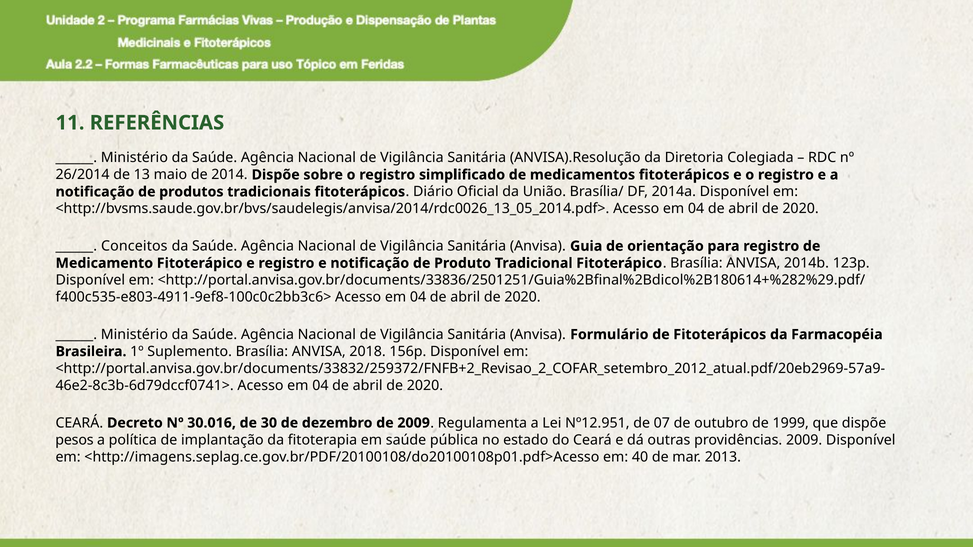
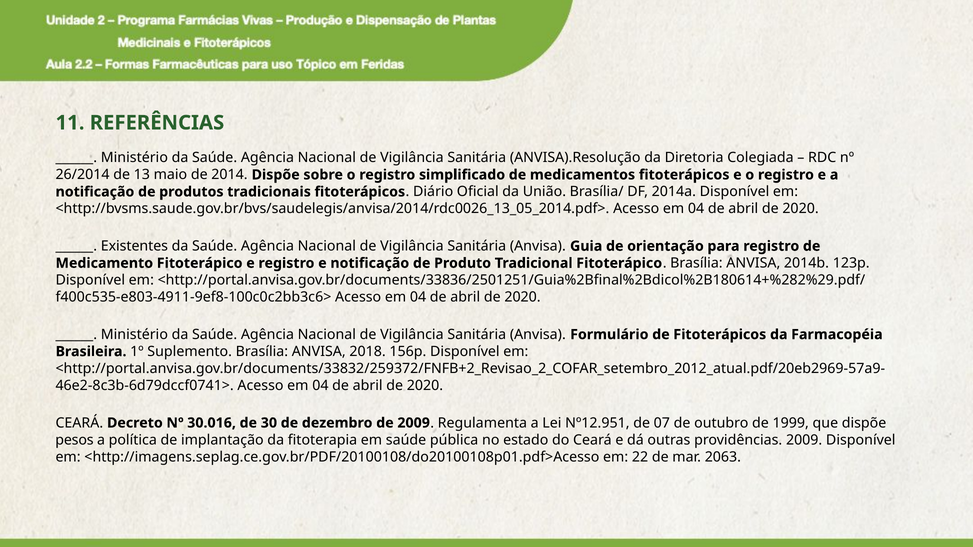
Conceitos: Conceitos -> Existentes (134, 246)
40: 40 -> 22 (640, 457)
2013: 2013 -> 2063 (723, 457)
